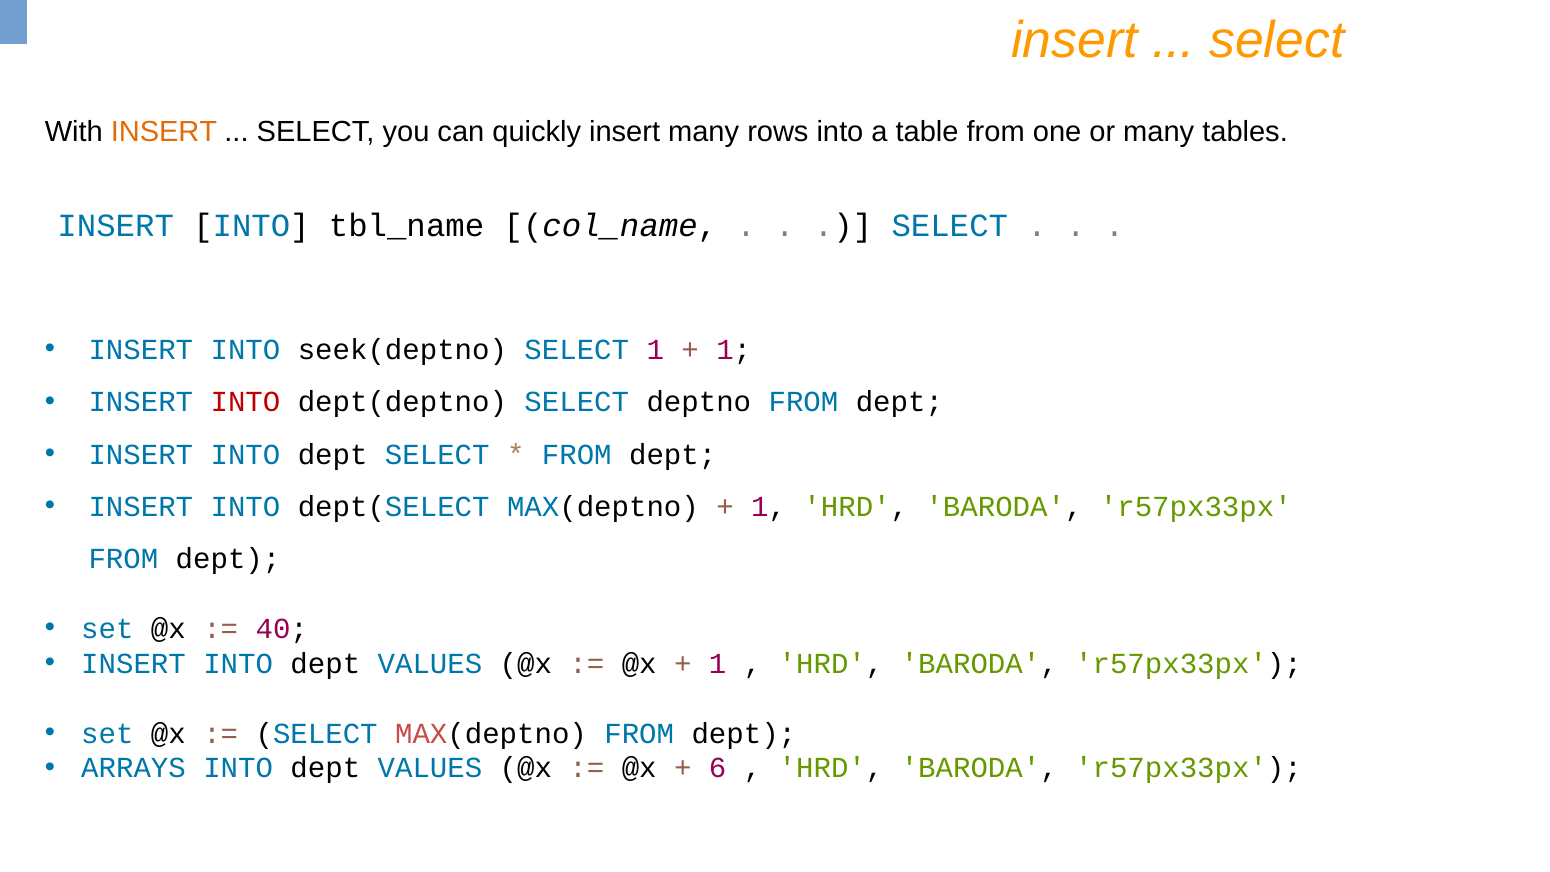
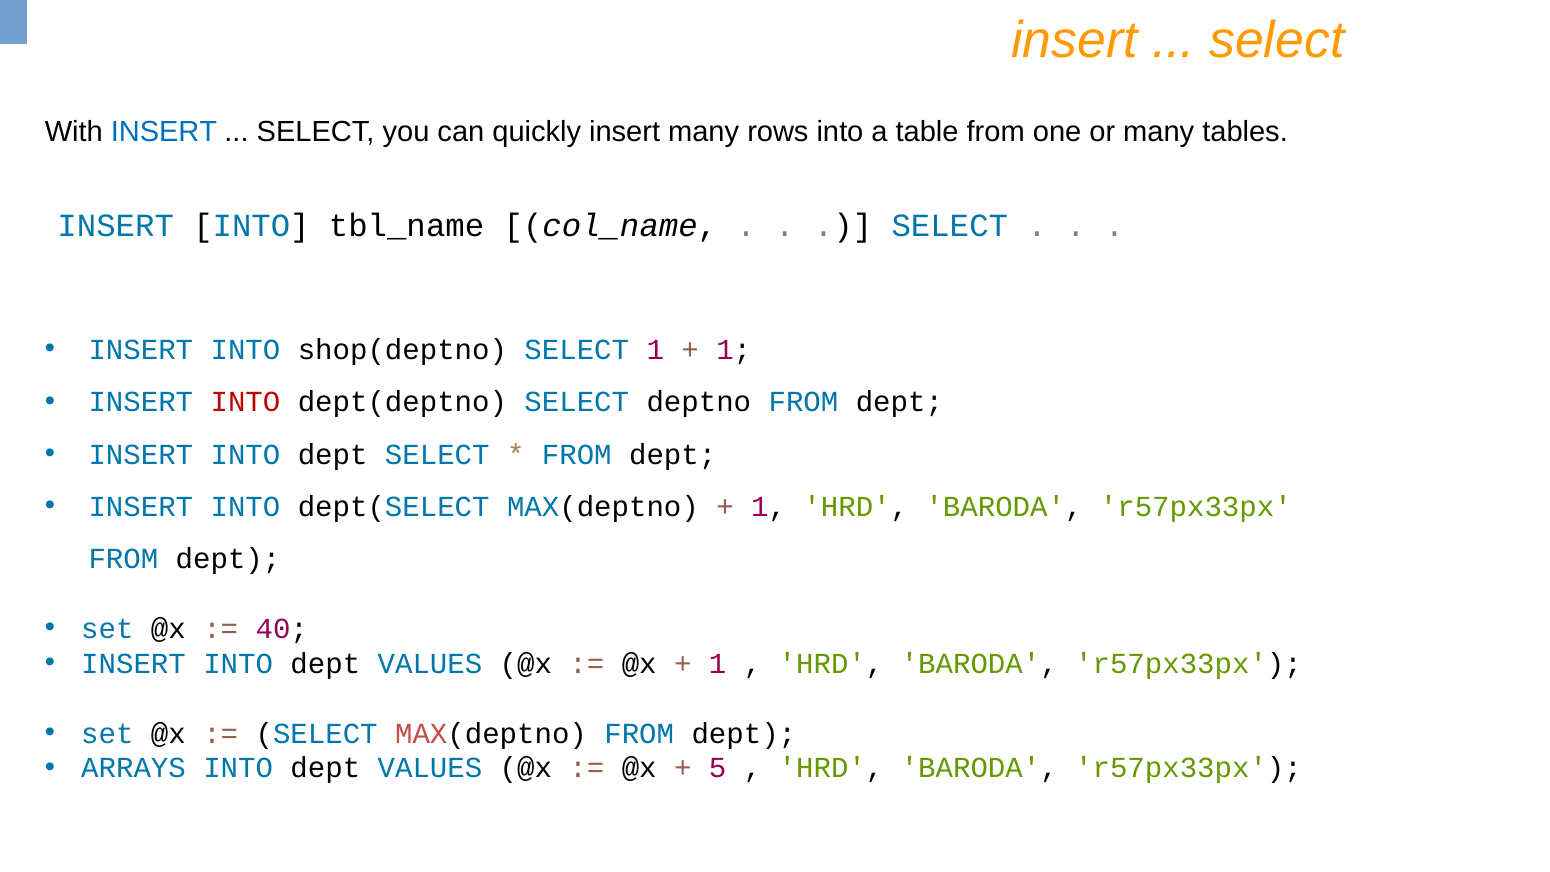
INSERT colour: orange -> blue (164, 132)
seek(deptno: seek(deptno -> shop(deptno (402, 350)
6: 6 -> 5 (718, 768)
